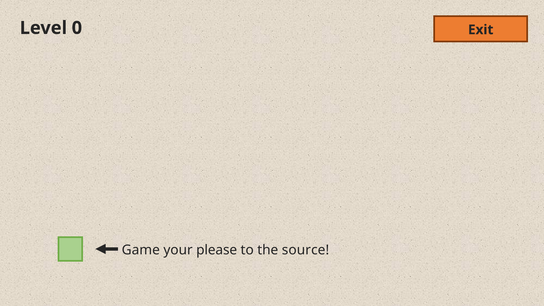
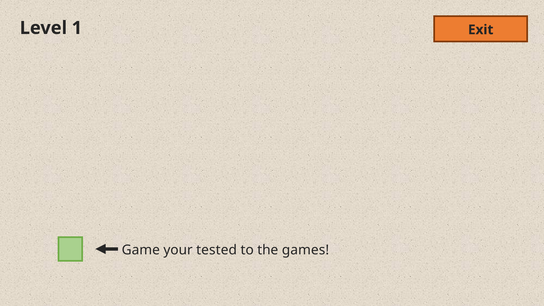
0: 0 -> 1 (77, 28)
please: please -> tested (217, 250)
source: source -> games (305, 250)
